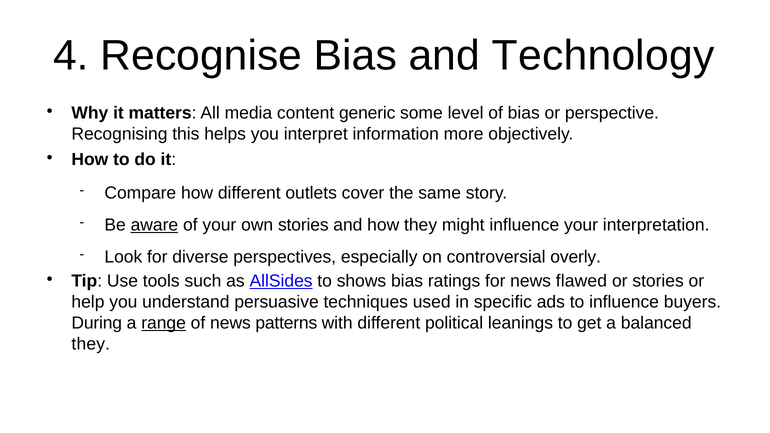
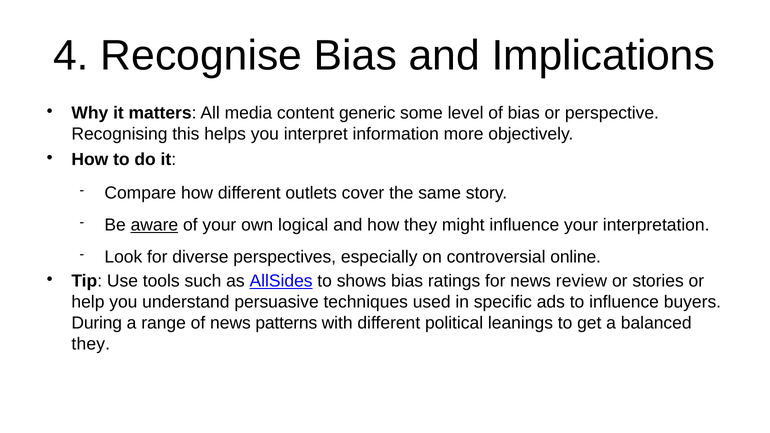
Technology: Technology -> Implications (603, 56)
own stories: stories -> logical (303, 225)
overly: overly -> online (576, 257)
flawed: flawed -> review (581, 281)
range underline: present -> none (164, 323)
